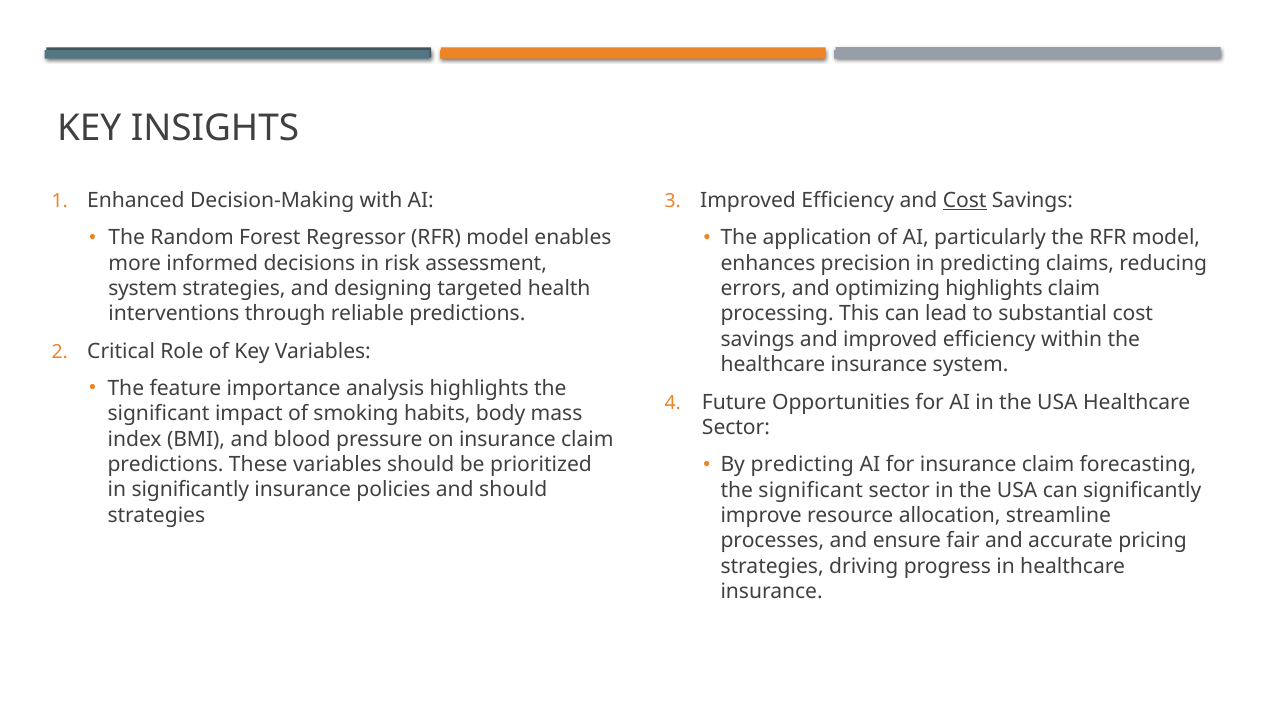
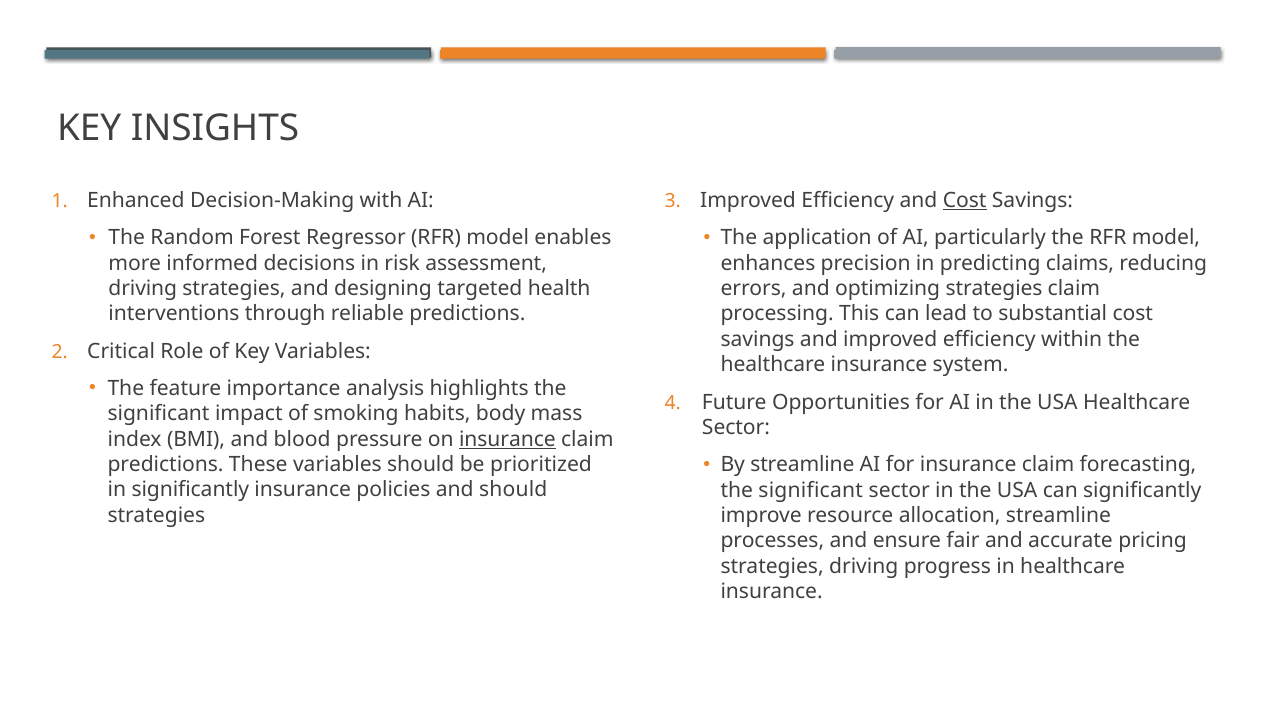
system: system -> driving (143, 288)
optimizing highlights: highlights -> strategies (994, 288)
insurance underline: none -> present (507, 439)
By predicting: predicting -> streamline (802, 465)
